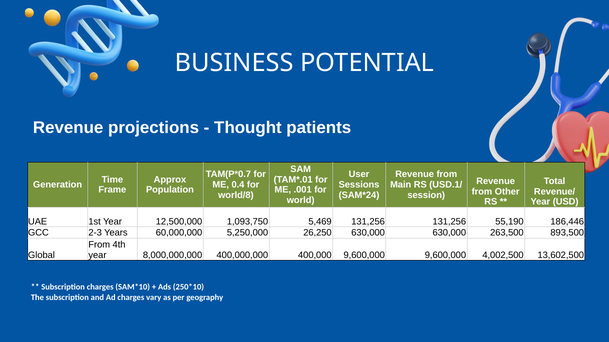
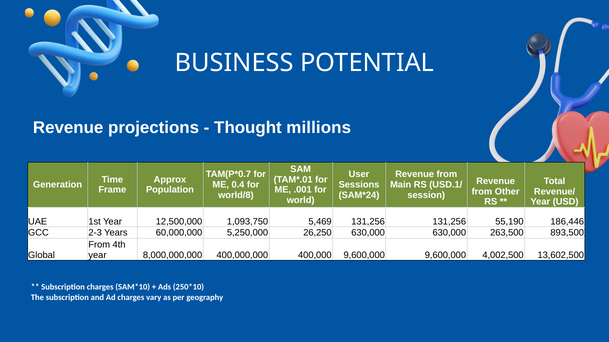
patients: patients -> millions (319, 128)
